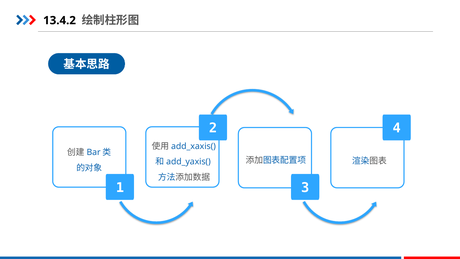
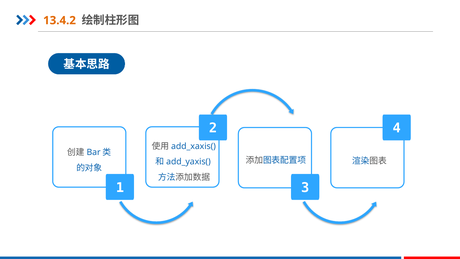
13.4.2 colour: black -> orange (60, 20)
